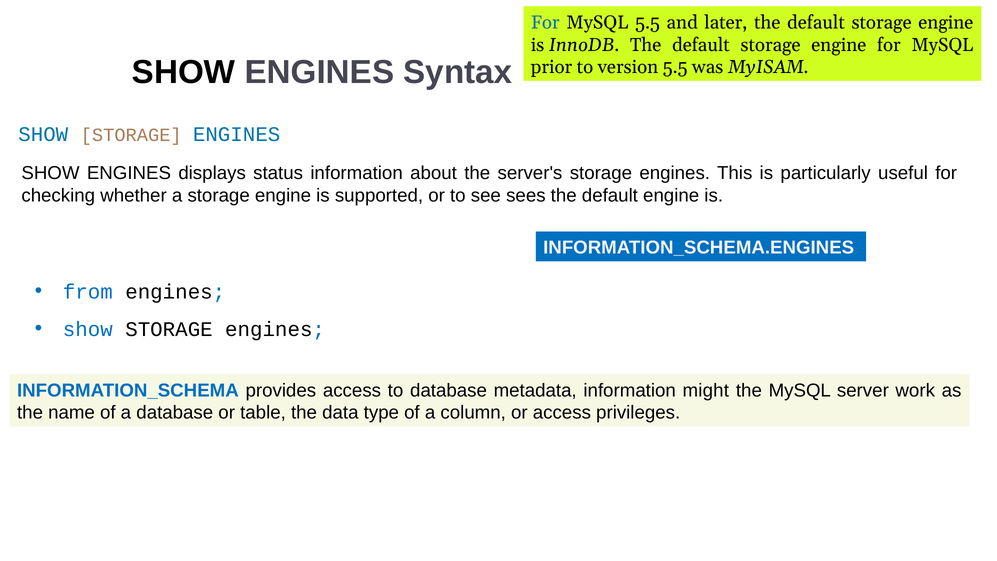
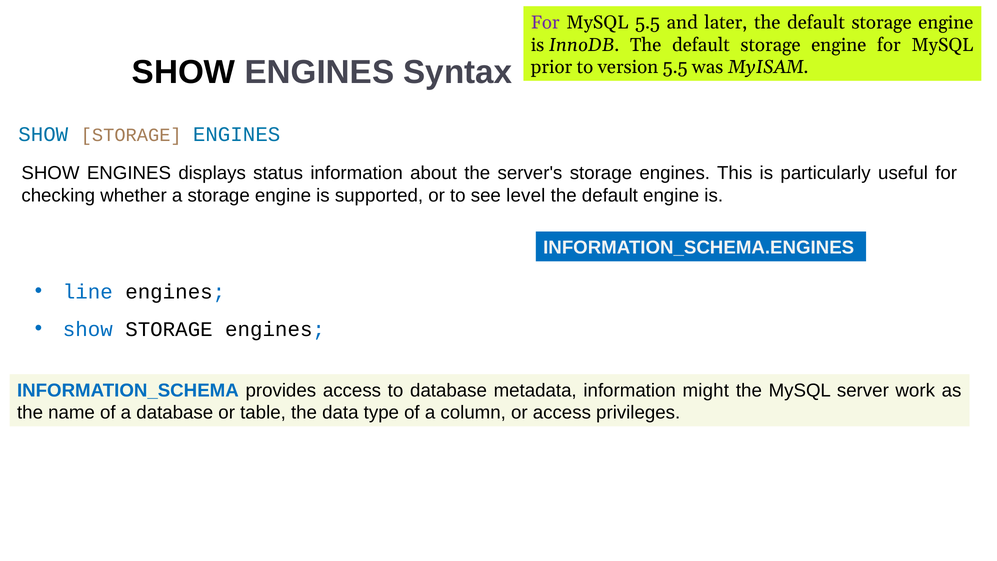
For colour: blue -> purple (545, 22)
sees: sees -> level (526, 195)
from: from -> line (88, 292)
